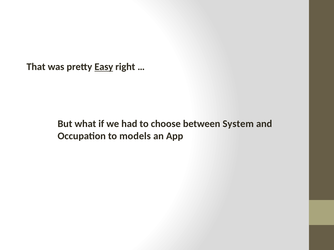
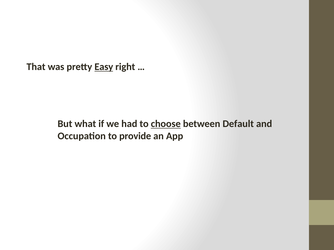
choose underline: none -> present (166, 124)
System: System -> Default (238, 124)
models: models -> provide (135, 136)
